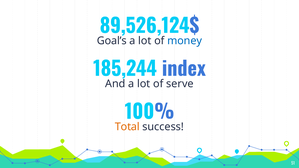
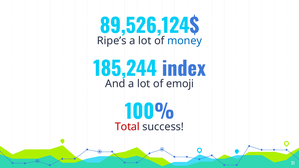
Goal’s: Goal’s -> Ripe’s (112, 41)
serve: serve -> emoji (180, 84)
Total colour: orange -> red (127, 127)
